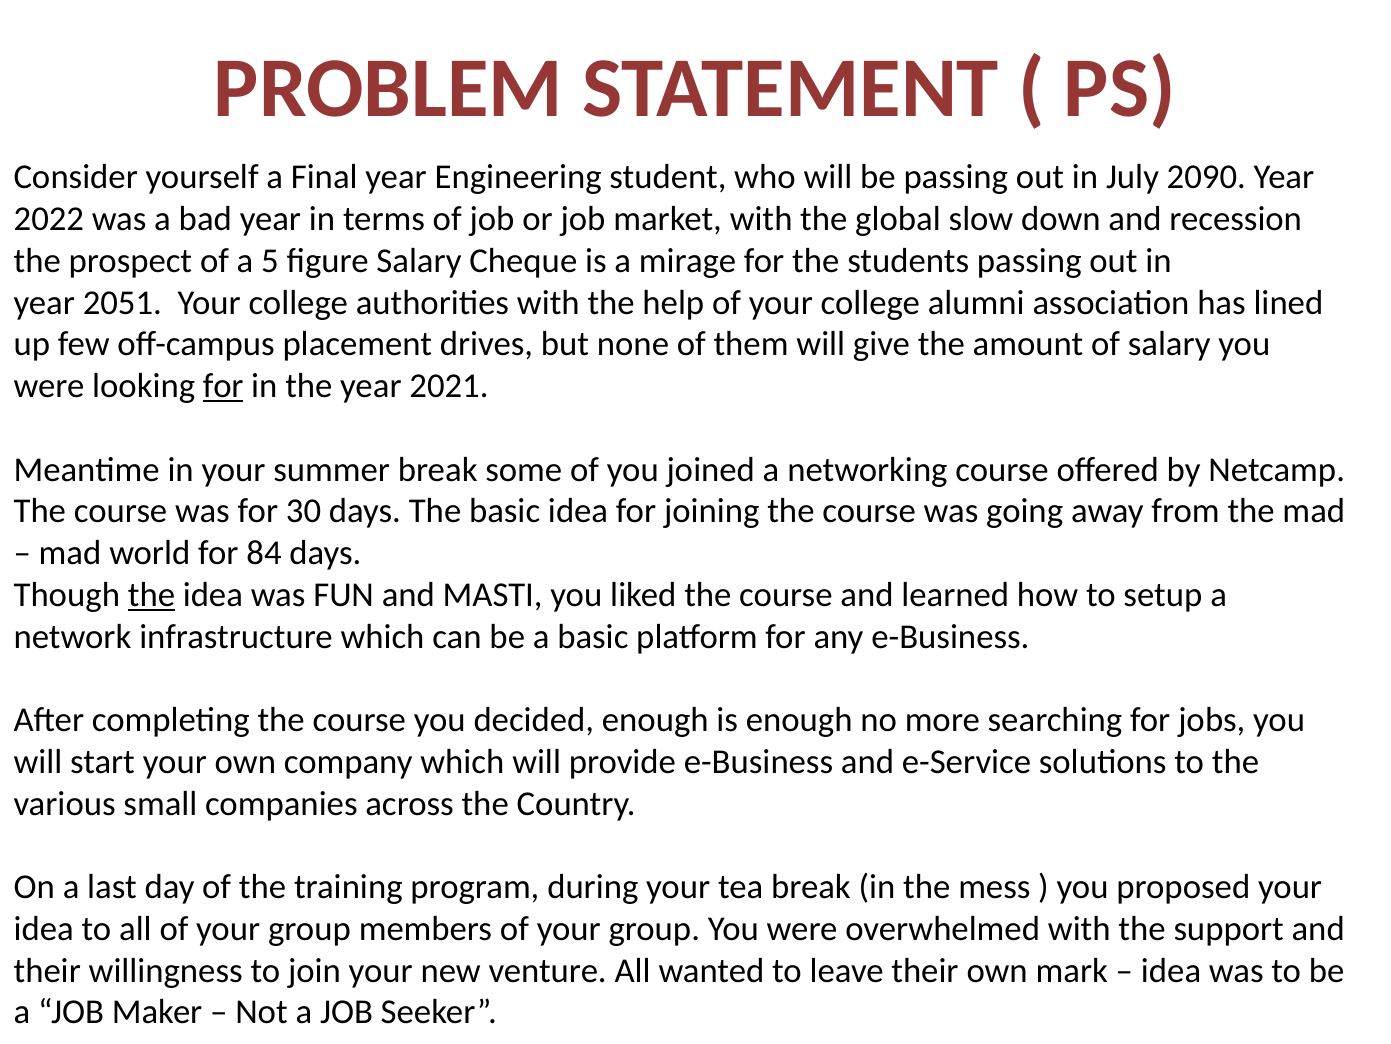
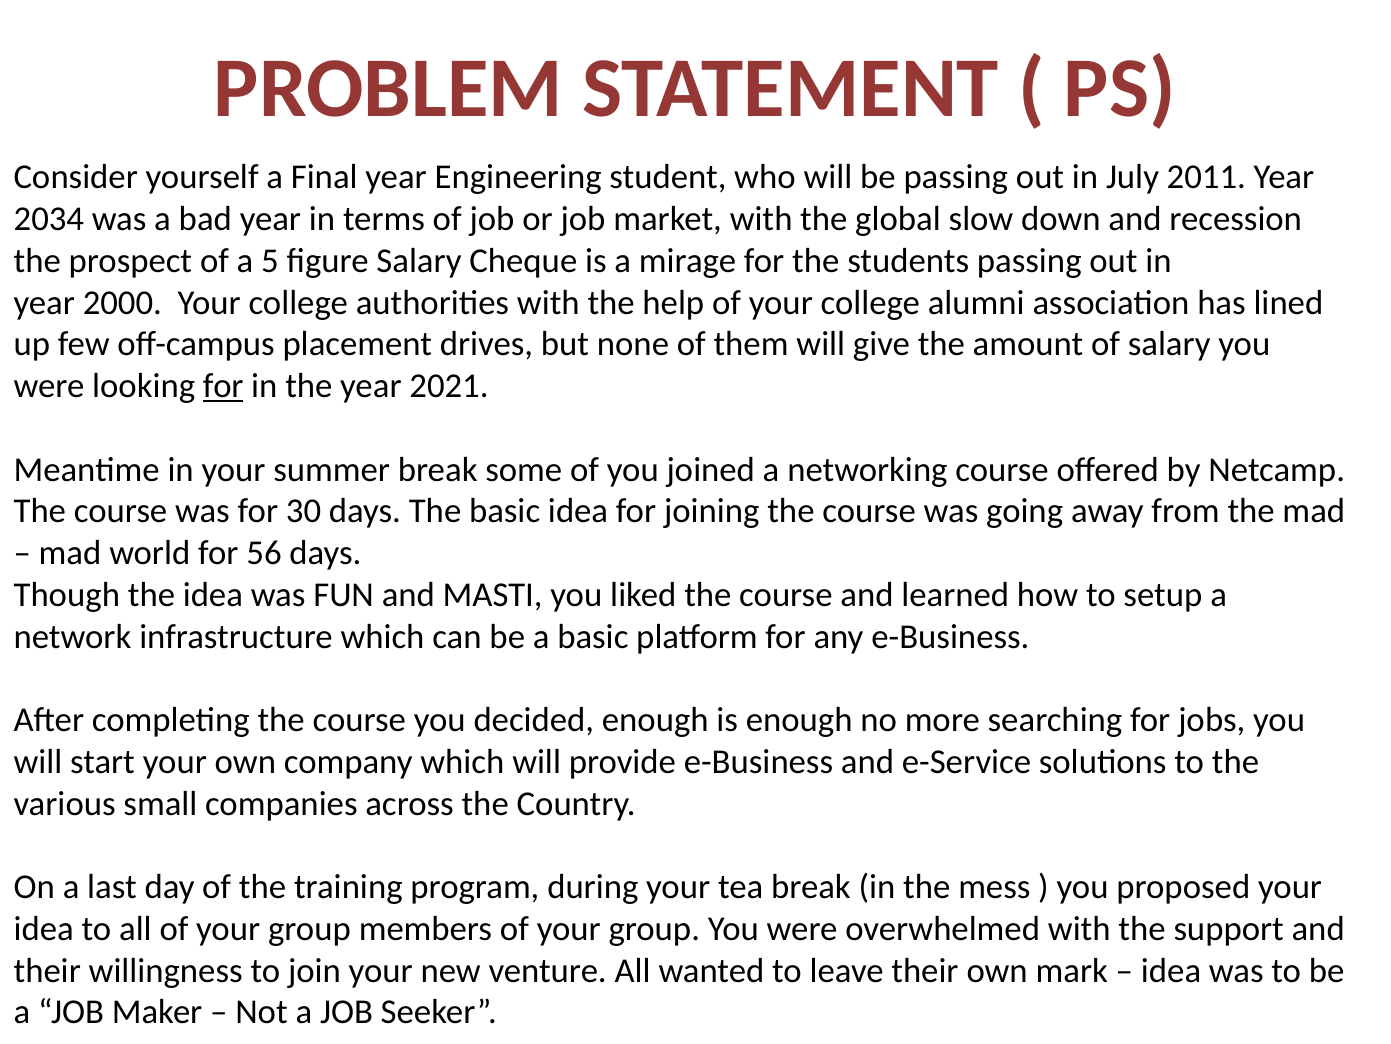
2090: 2090 -> 2011 (1206, 177)
2022: 2022 -> 2034 (49, 219)
2051: 2051 -> 2000 (122, 302)
84: 84 -> 56 (264, 553)
the underline: present -> none (151, 594)
